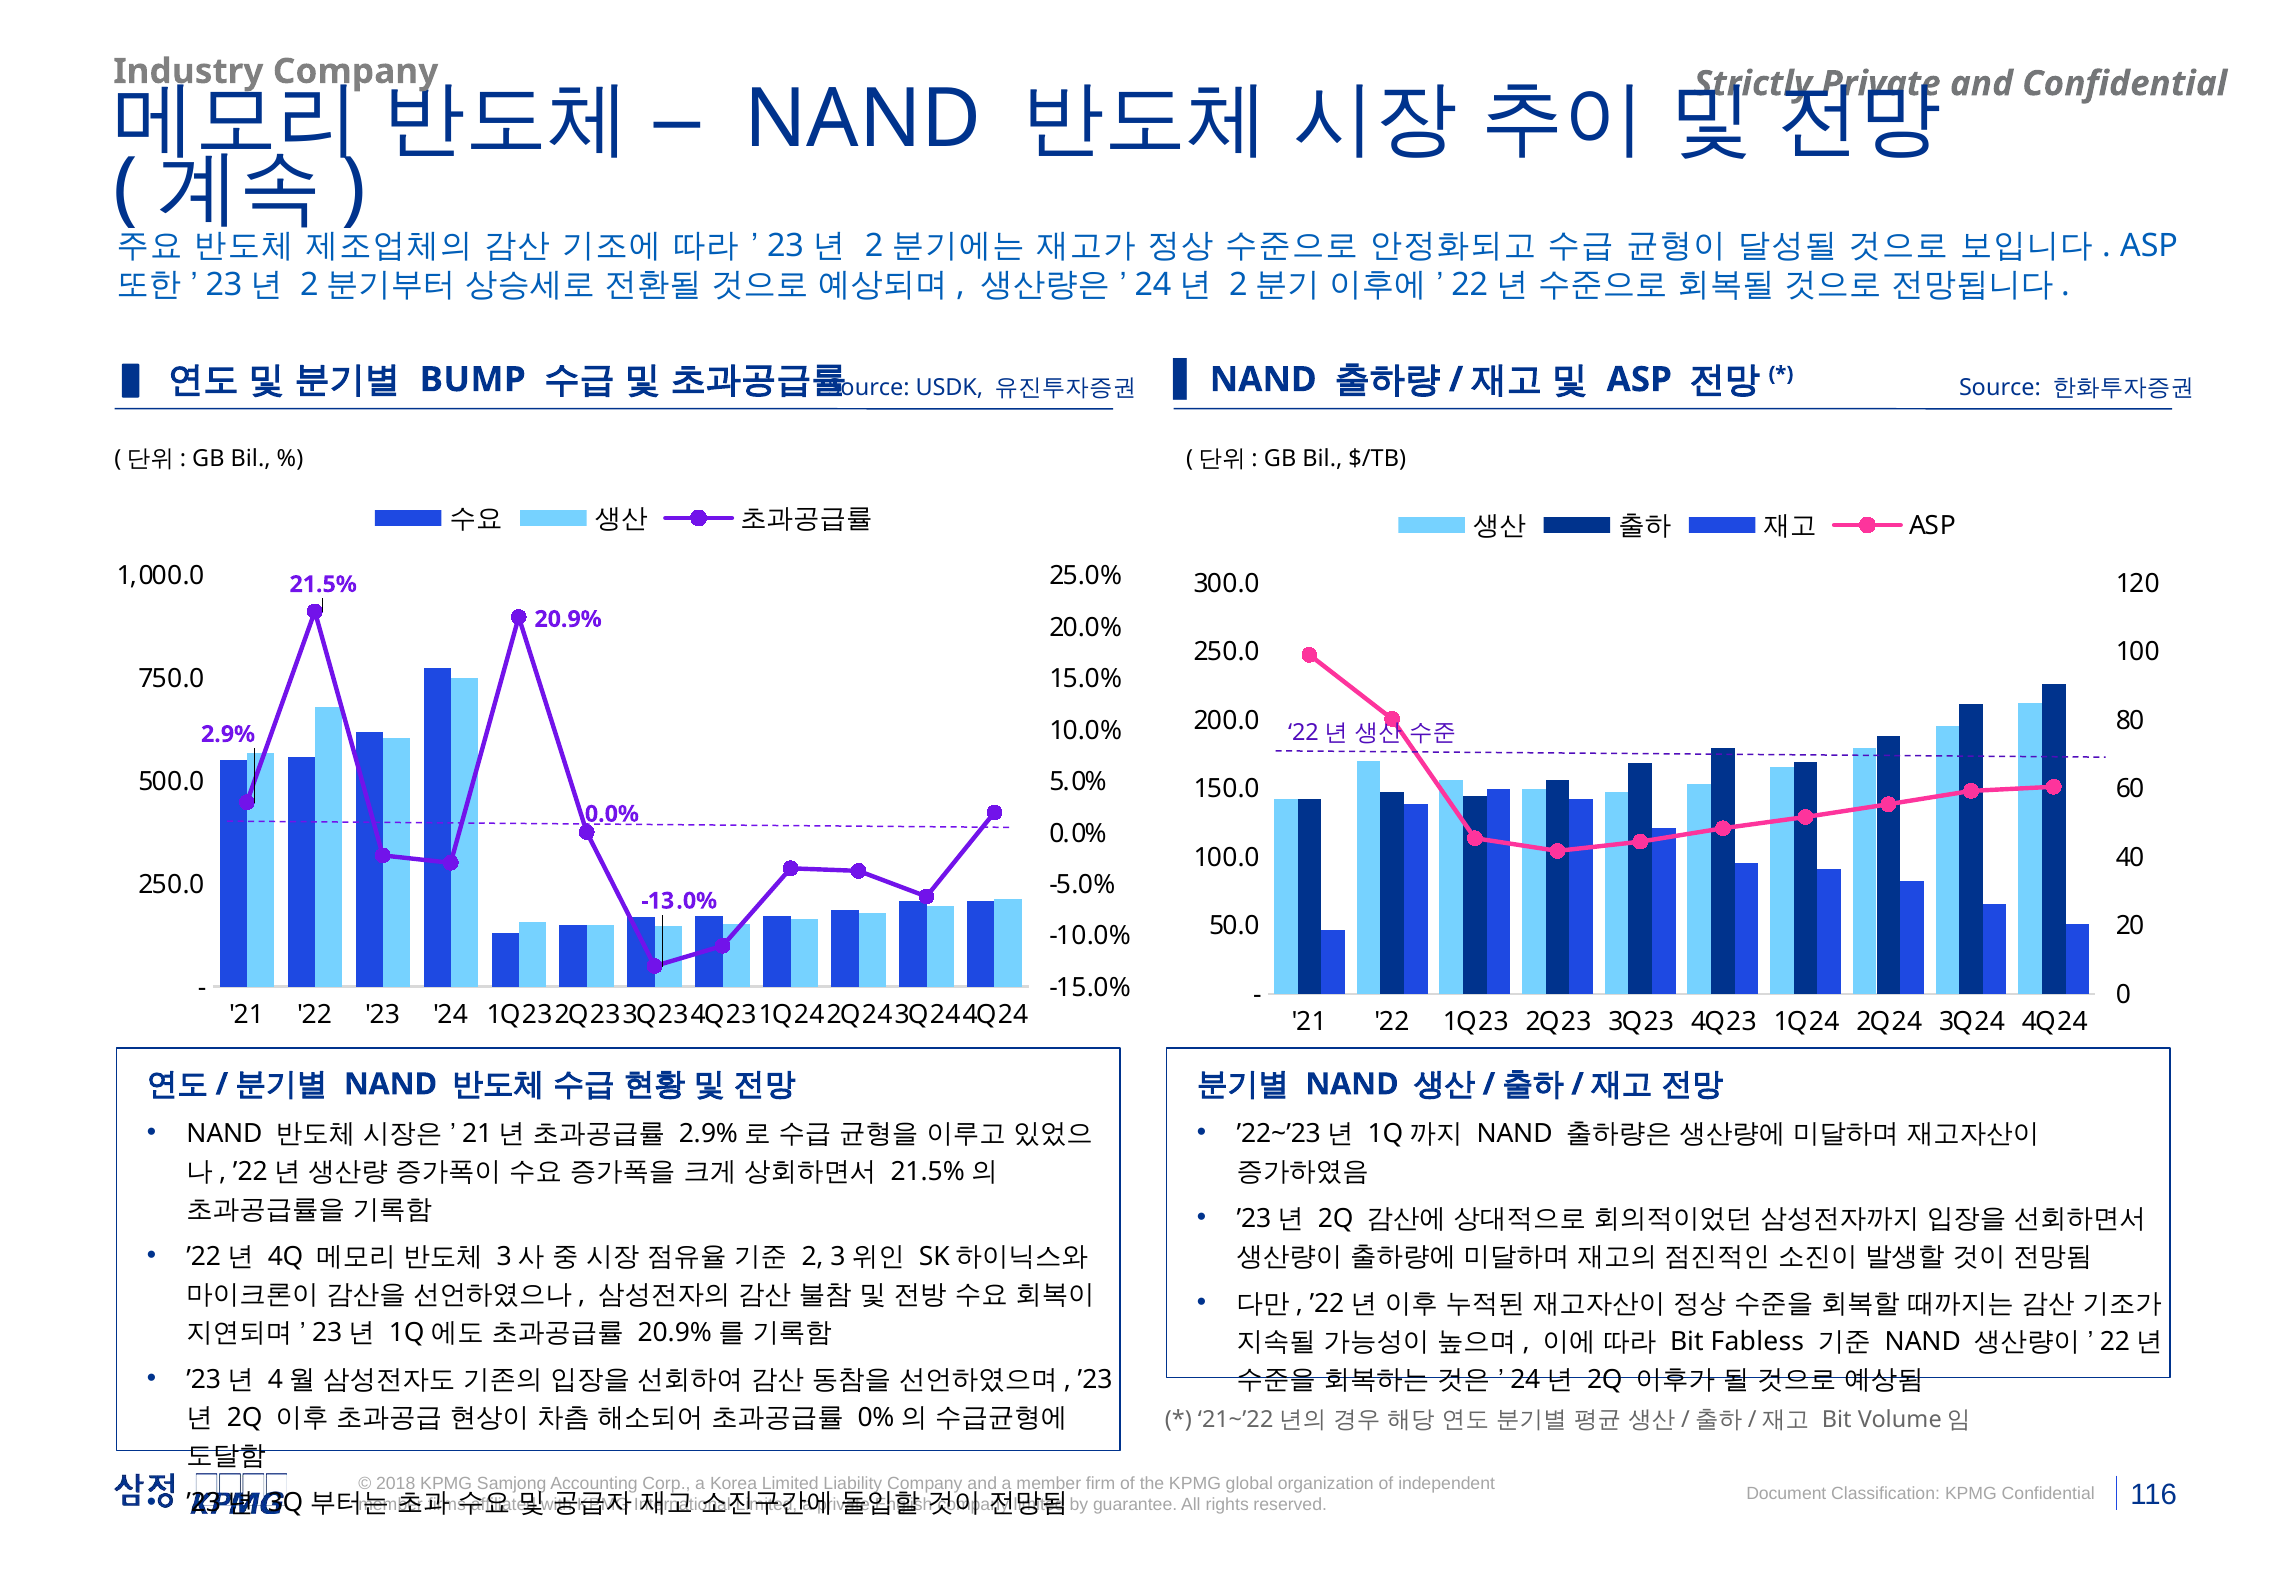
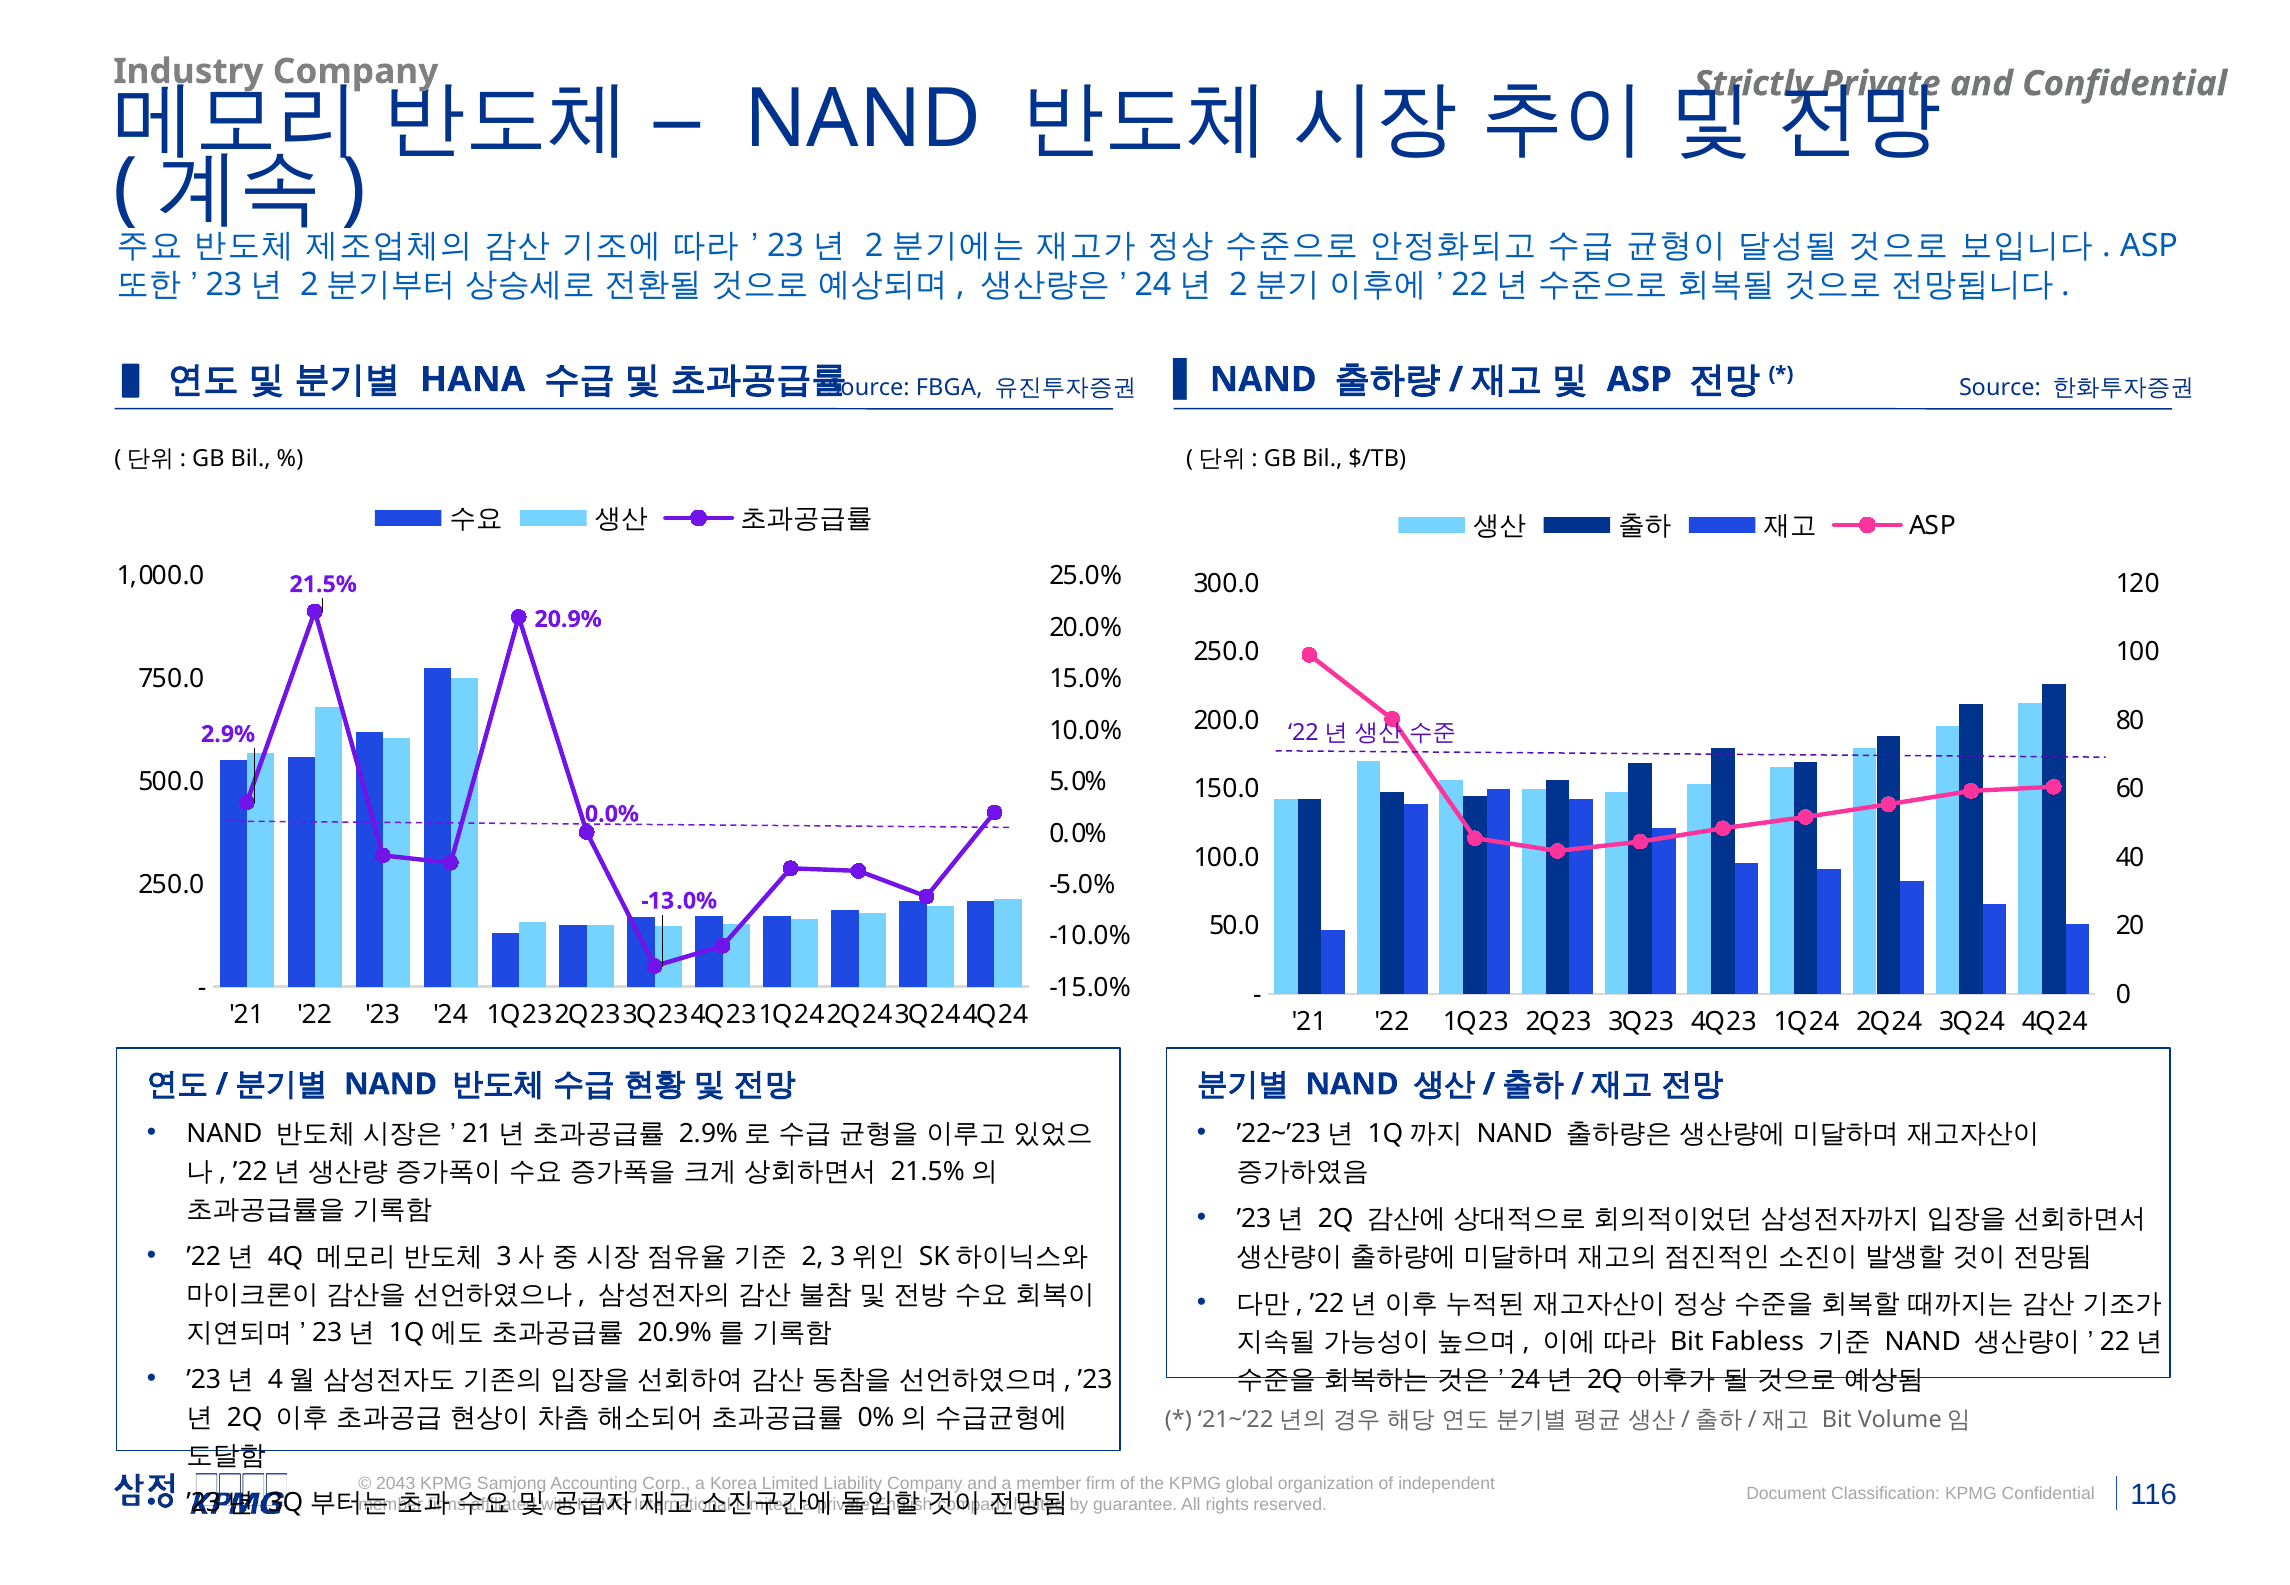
BUMP: BUMP -> HANA (473, 380)
USDK: USDK -> FBGA (949, 388)
2018: 2018 -> 2043 (396, 1484)
